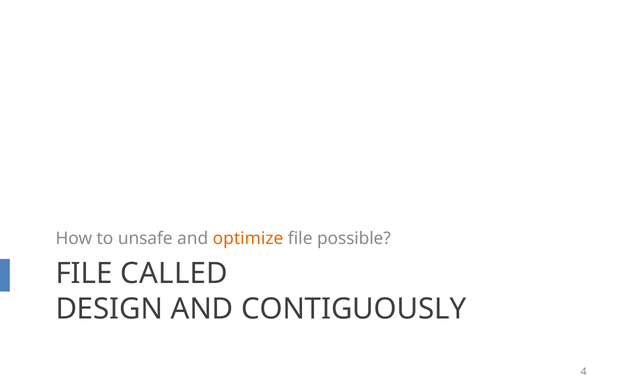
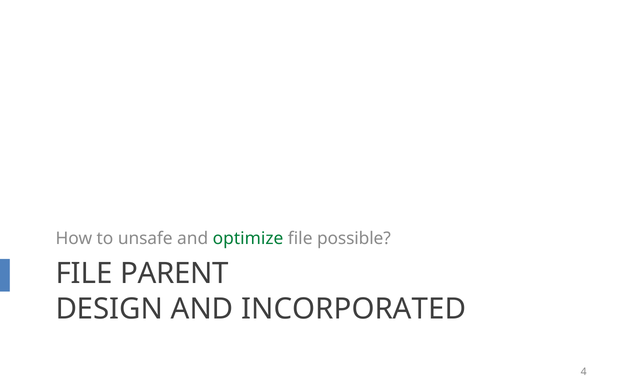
optimize colour: orange -> green (248, 238)
CALLED: CALLED -> PARENT (174, 273)
CONTIGUOUSLY: CONTIGUOUSLY -> INCORPORATED (354, 309)
